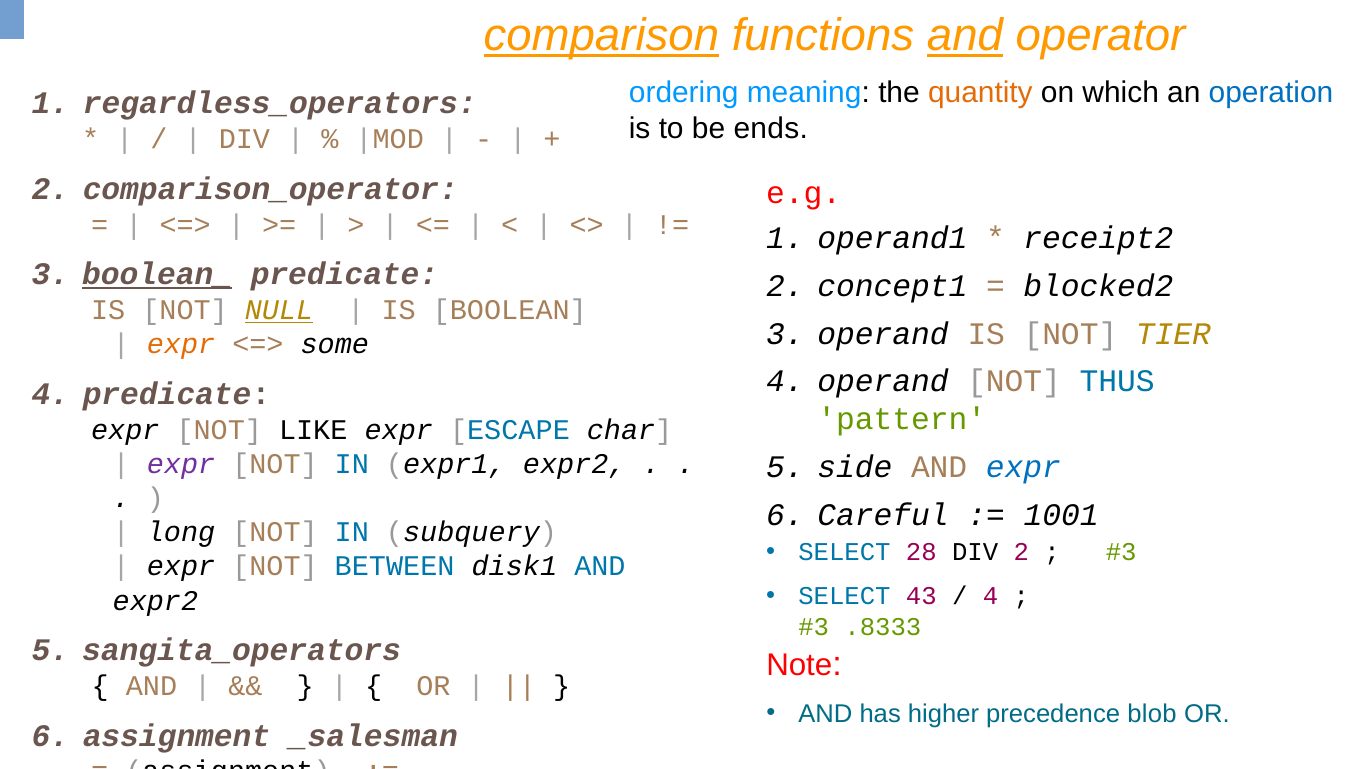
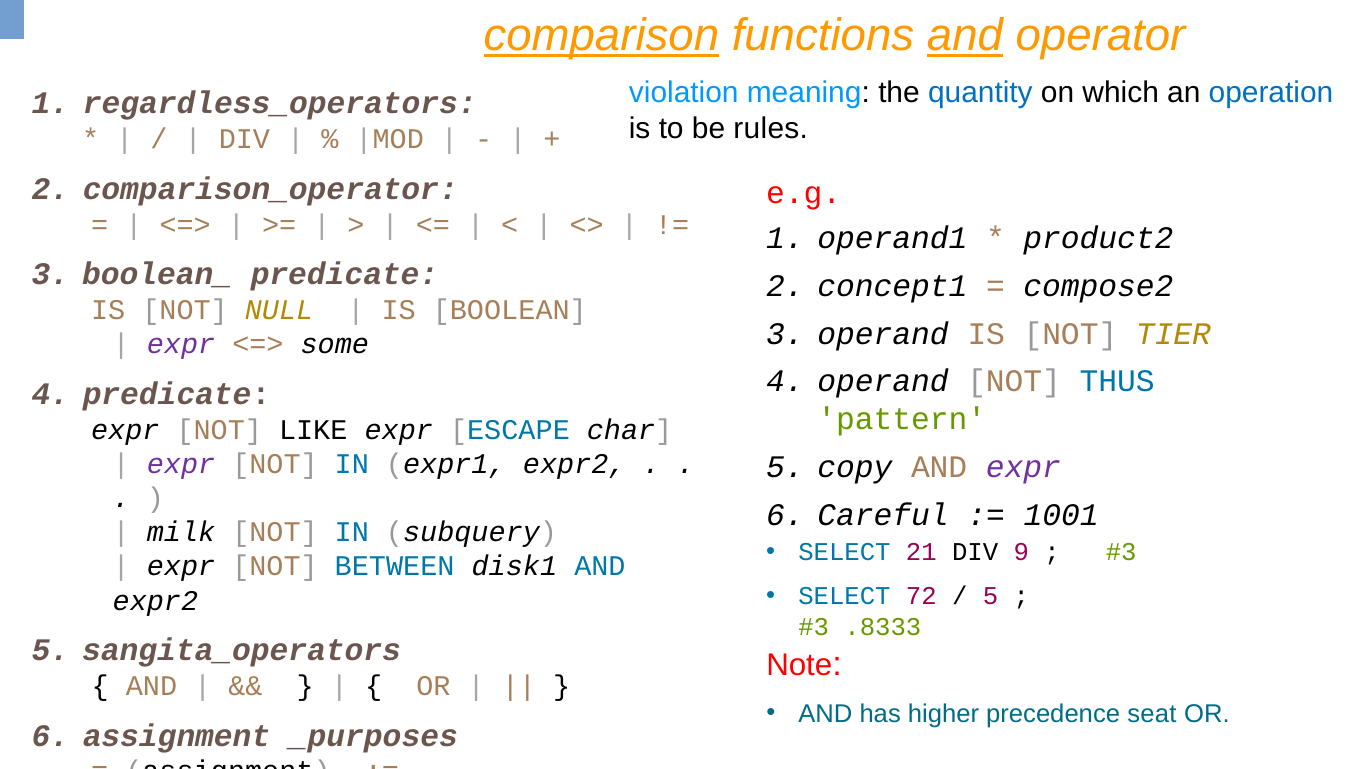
ordering: ordering -> violation (684, 93)
quantity colour: orange -> blue (980, 93)
ends: ends -> rules (771, 128)
receipt2: receipt2 -> product2 (1098, 238)
boolean_ underline: present -> none (157, 274)
blocked2: blocked2 -> compose2 (1098, 286)
NULL underline: present -> none (279, 310)
expr colour: orange -> purple (181, 344)
side: side -> copy (855, 467)
expr colour: blue -> purple (1023, 467)
long: long -> milk (181, 532)
28: 28 -> 21 (921, 552)
DIV 2: 2 -> 9 (1021, 552)
43: 43 -> 72 (921, 596)
4: 4 -> 5 (991, 596)
blob: blob -> seat (1152, 713)
_salesman: _salesman -> _purposes (373, 736)
